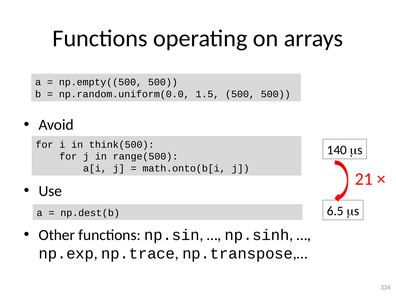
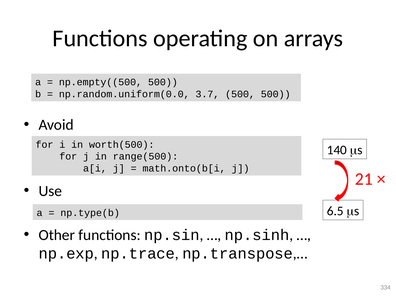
1.5: 1.5 -> 3.7 (207, 94)
think(500: think(500 -> worth(500 (122, 145)
np.dest(b: np.dest(b -> np.type(b (90, 213)
